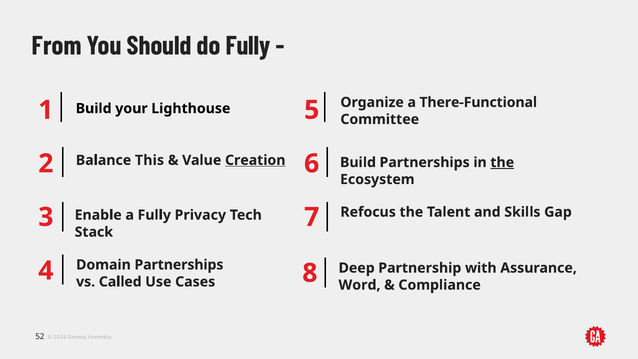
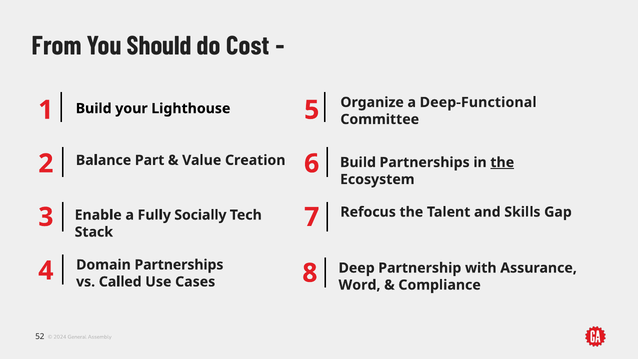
do Fully: Fully -> Cost (248, 46)
There-Functional: There-Functional -> Deep-Functional (478, 102)
This: This -> Part (150, 160)
Creation underline: present -> none (255, 160)
Privacy: Privacy -> Socially (200, 215)
